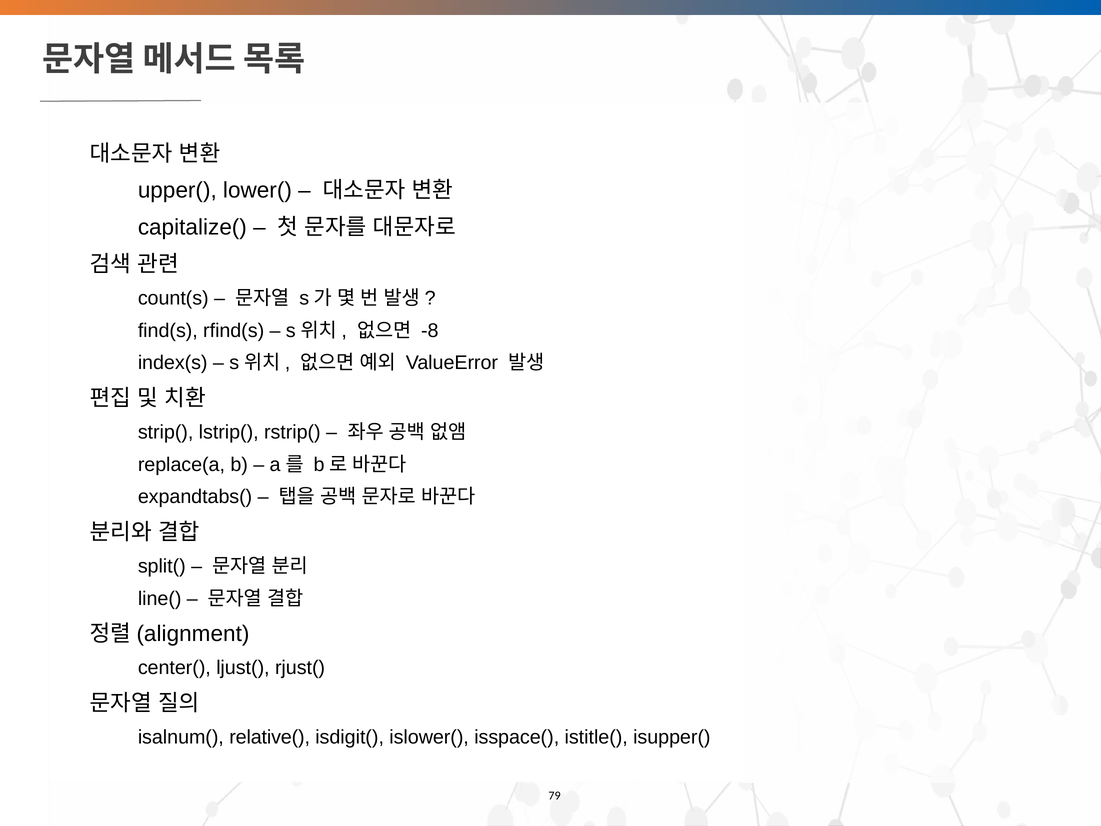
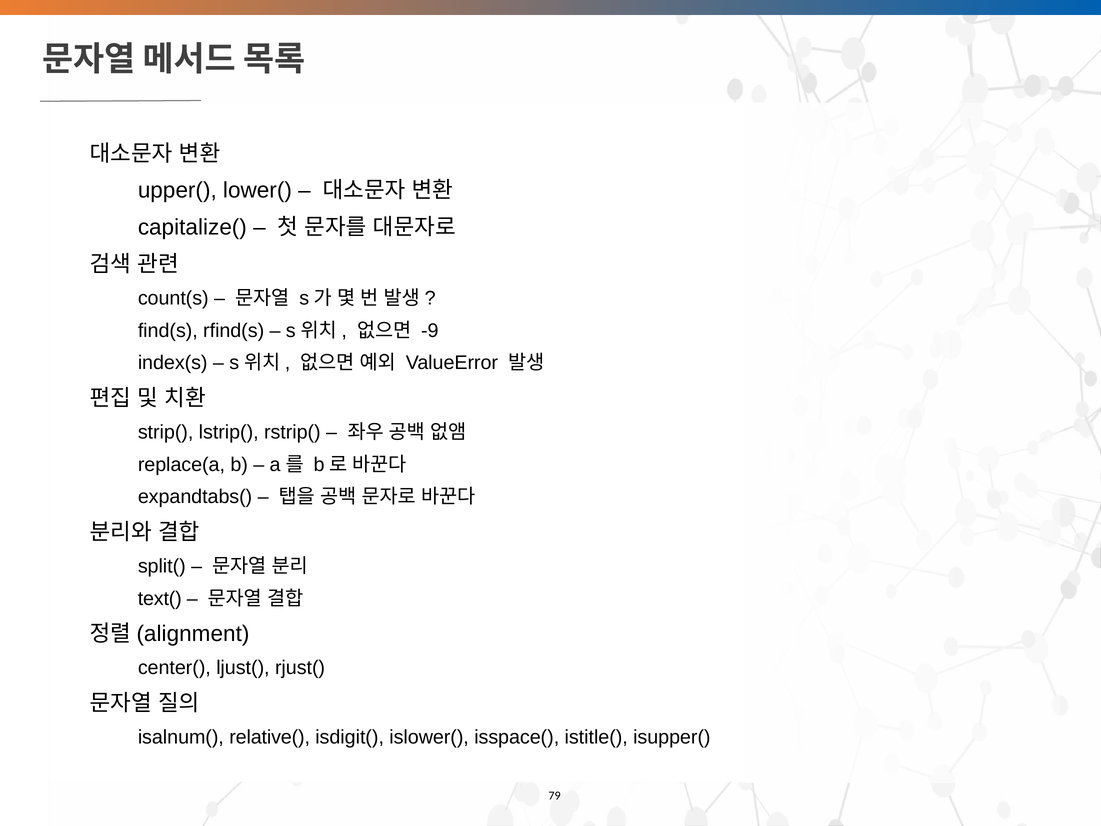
-8: -8 -> -9 (430, 331)
line(: line( -> text( (160, 598)
